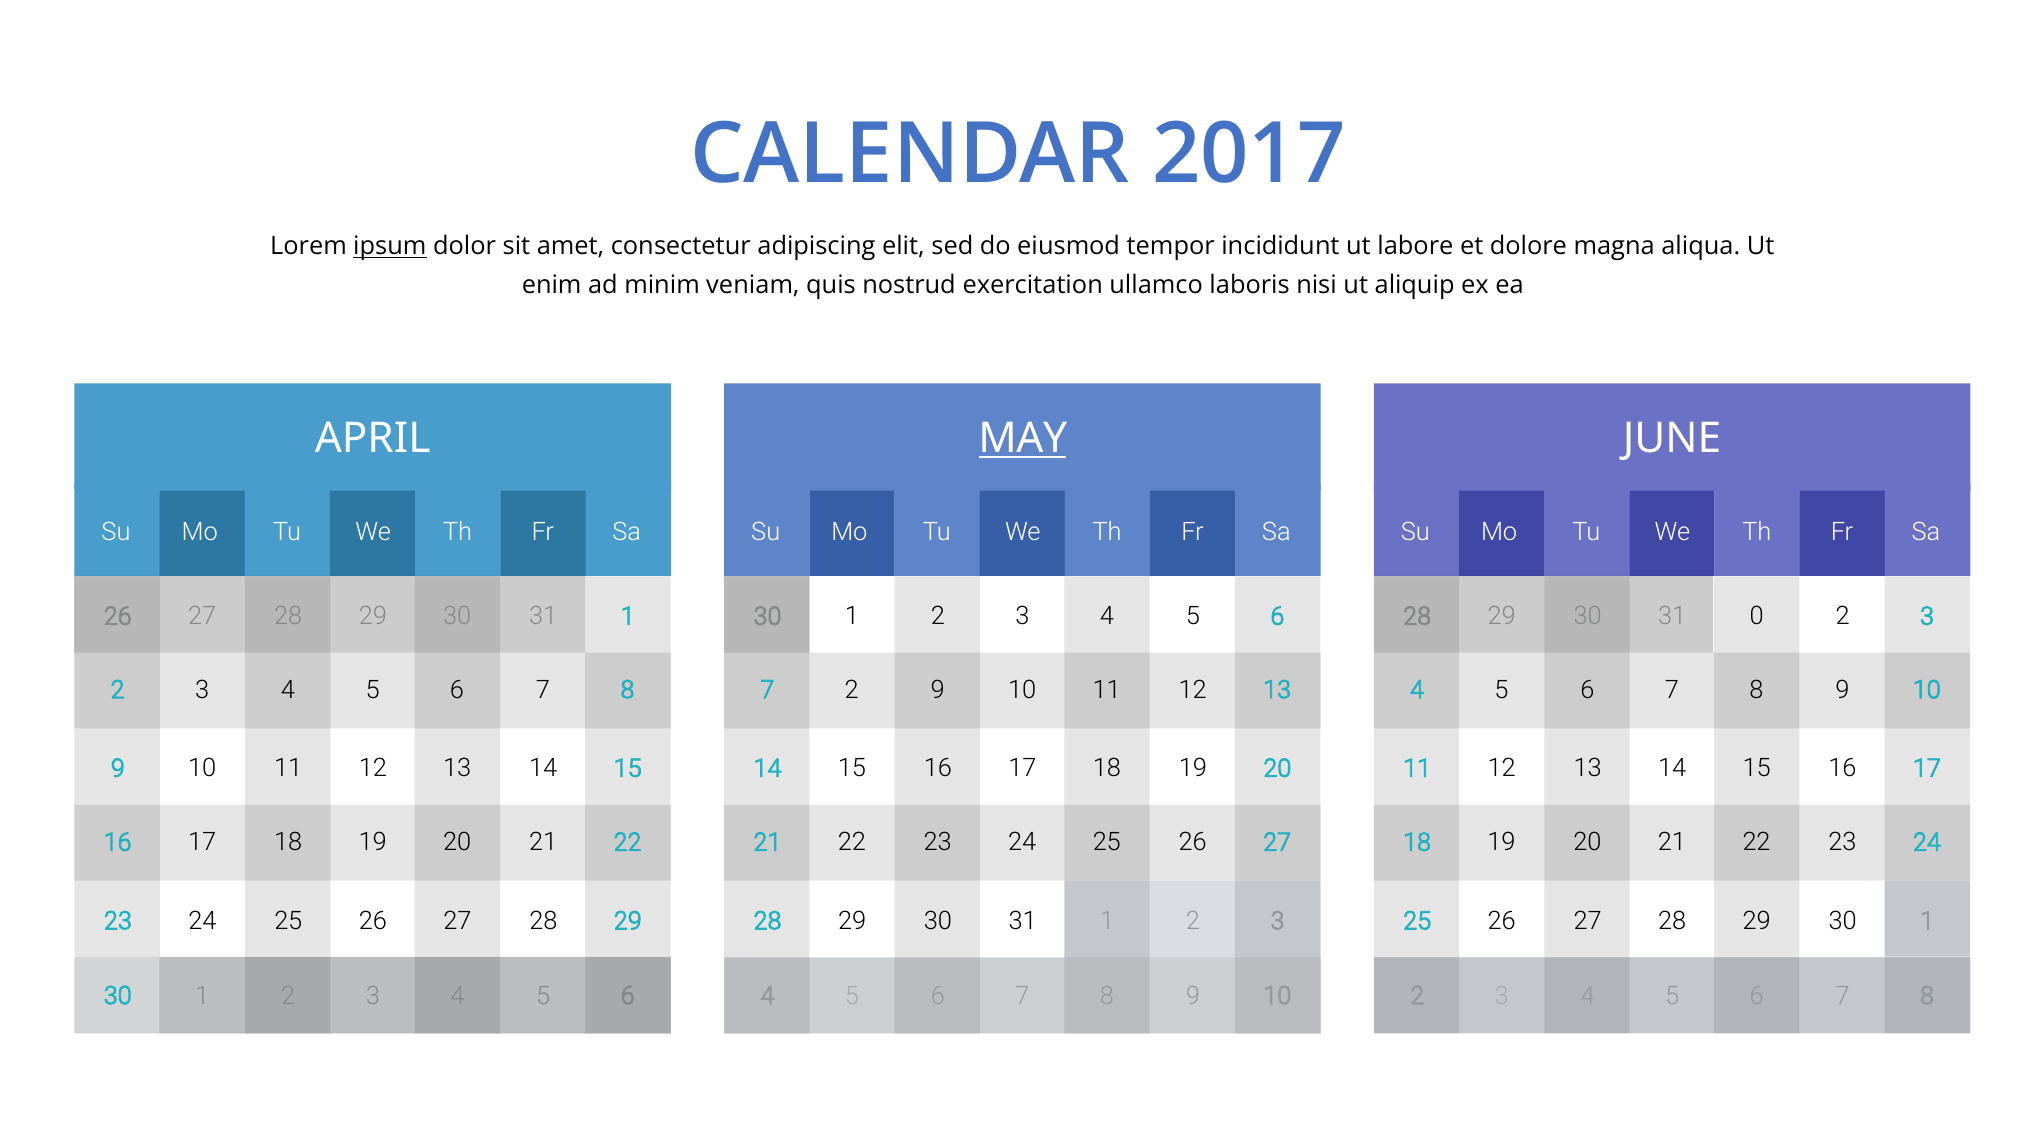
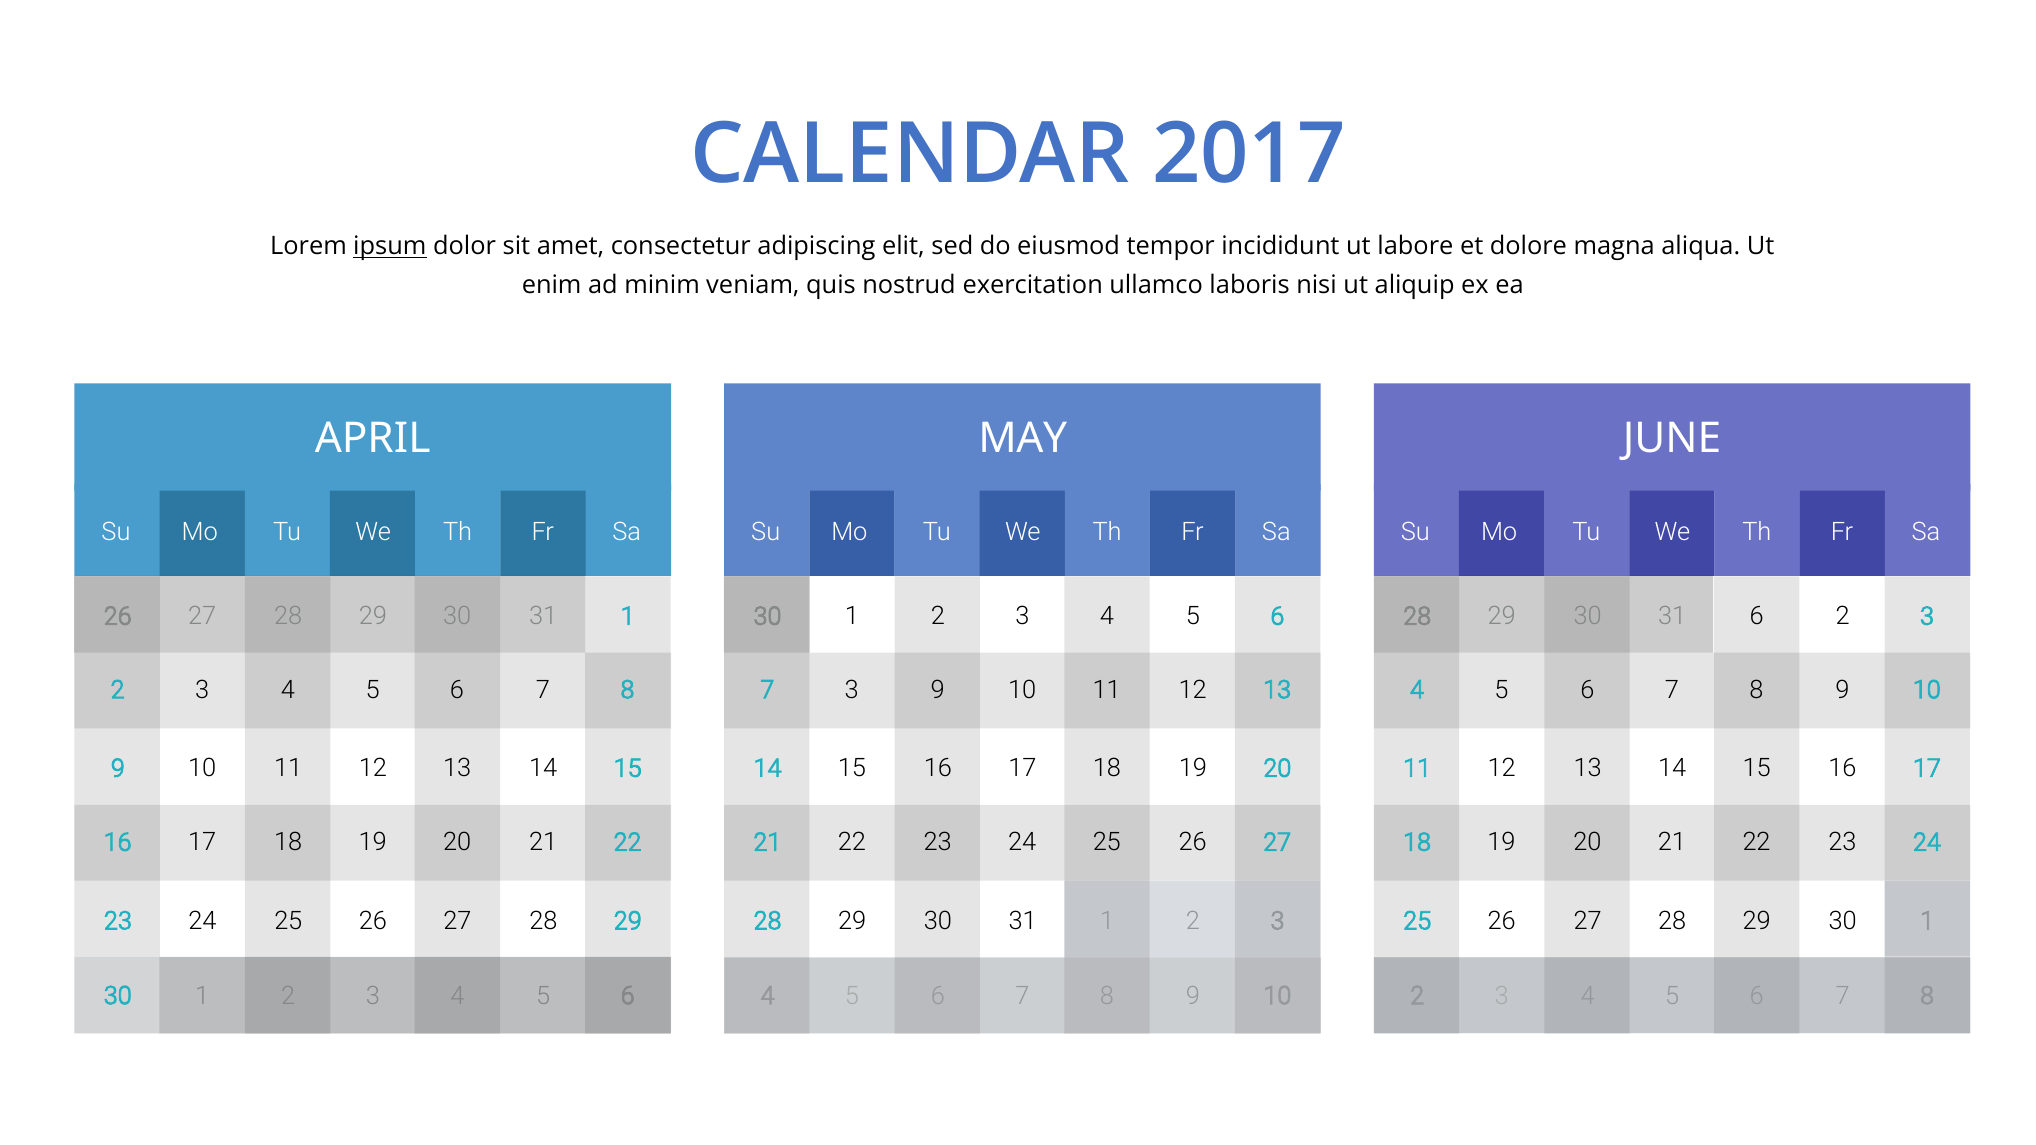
MAY underline: present -> none (1023, 439)
0: 0 -> 6 (1757, 616)
7 2: 2 -> 3 (852, 690)
